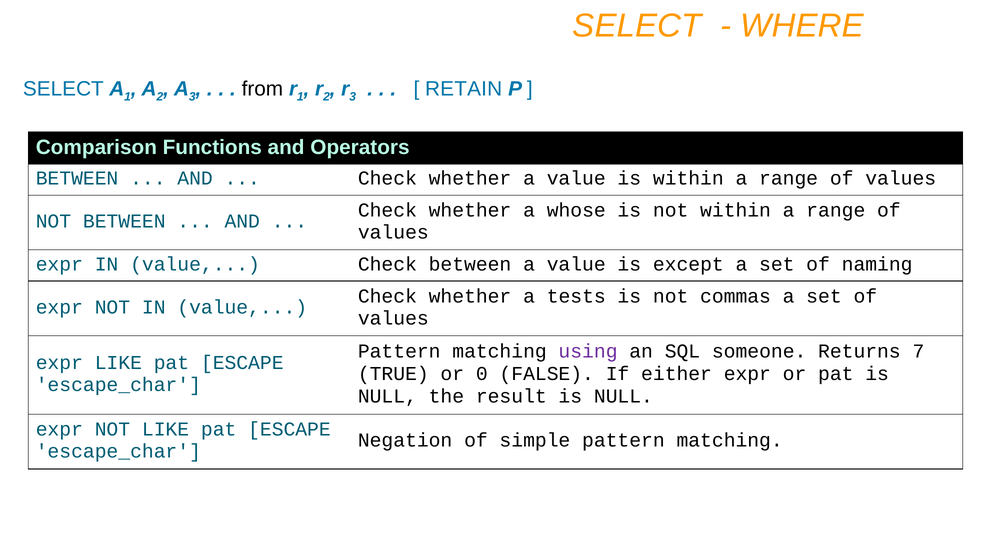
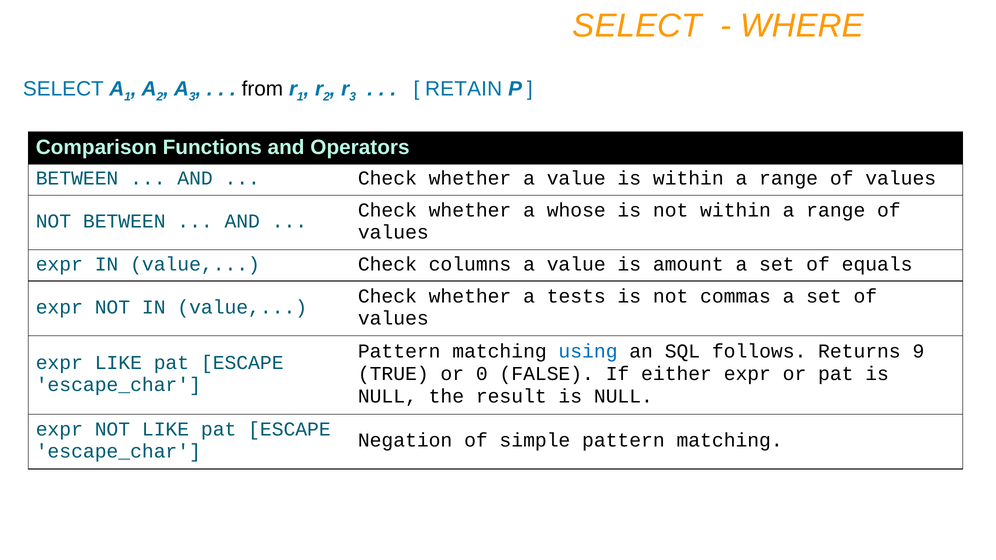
Check between: between -> columns (470, 264)
except: except -> amount (688, 264)
naming: naming -> equals (877, 264)
using colour: purple -> blue (588, 352)
someone: someone -> follows (759, 352)
7: 7 -> 9 (918, 352)
